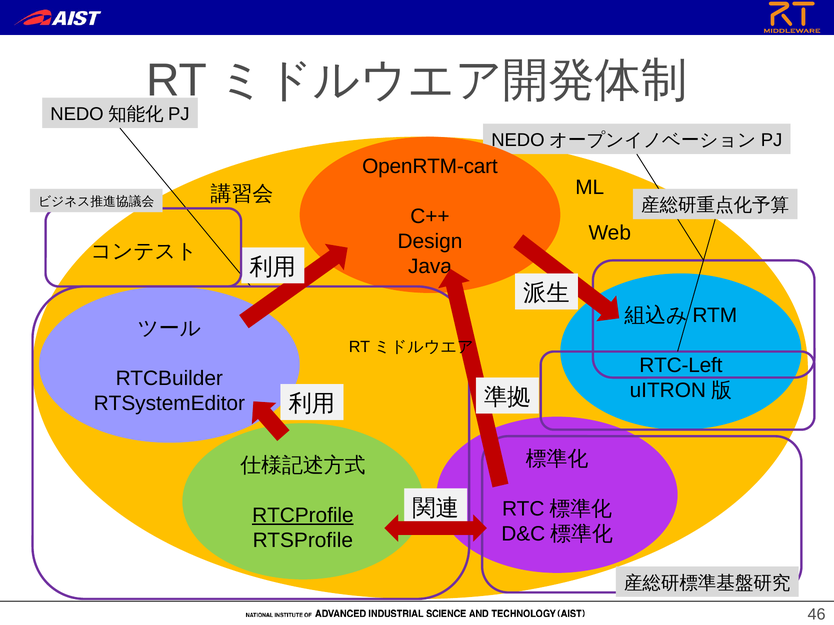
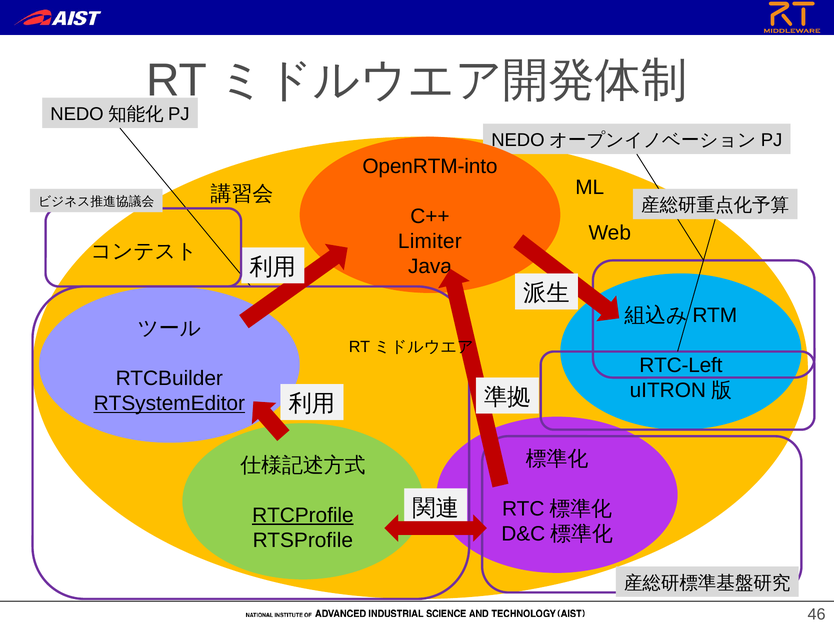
OpenRTM-cart: OpenRTM-cart -> OpenRTM-into (430, 166)
Design: Design -> Limiter (430, 241)
RTSystemEditor underline: none -> present (169, 404)
